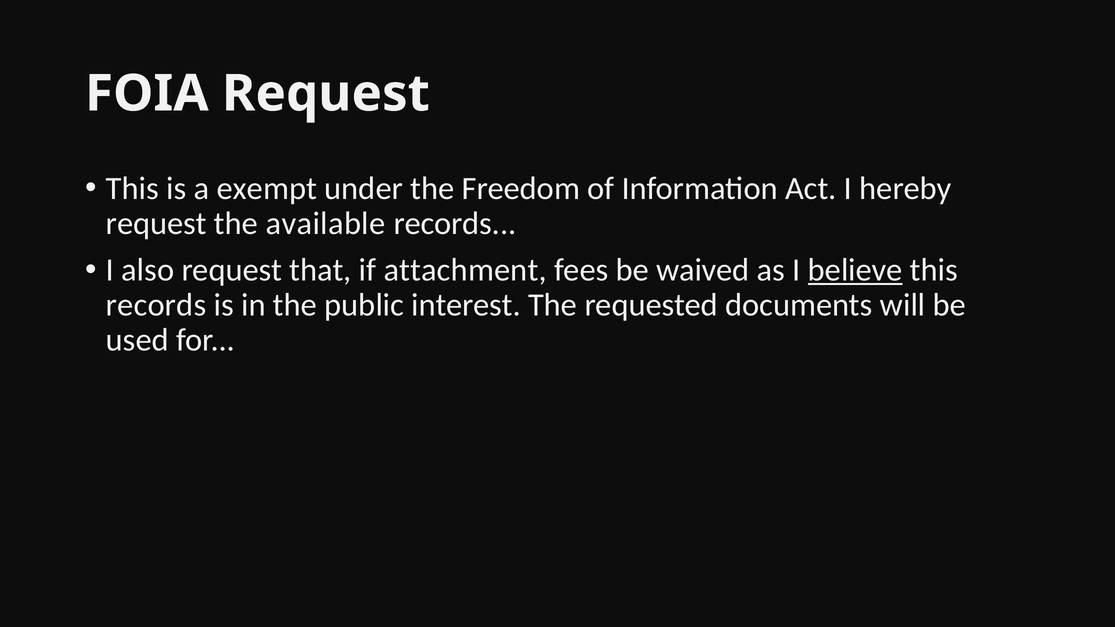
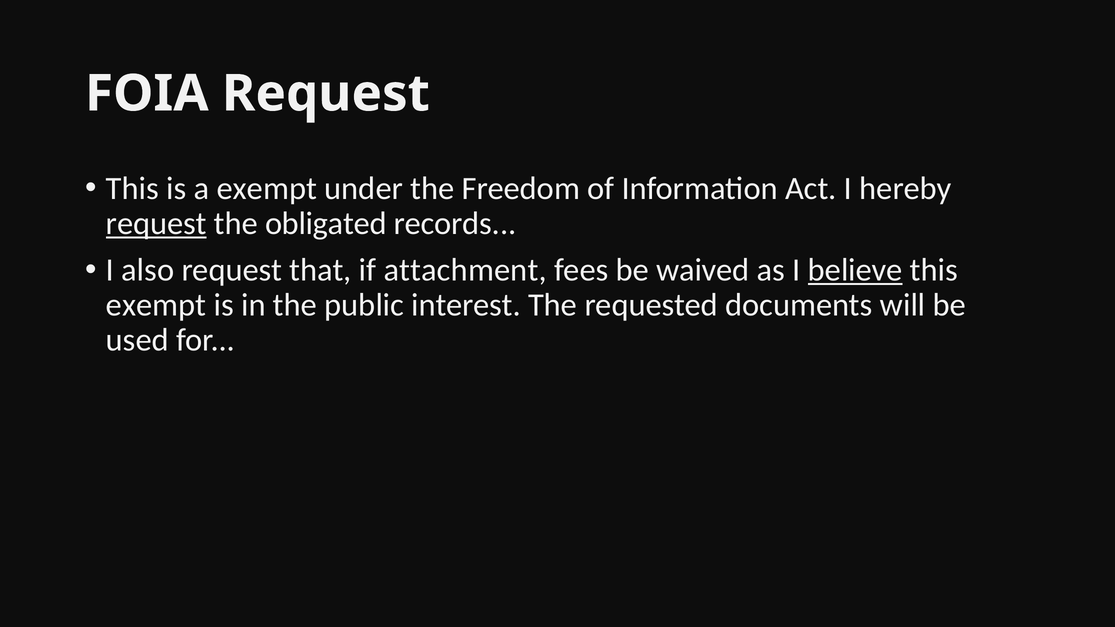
request underline: none -> present (156, 224)
available: available -> obligated (326, 224)
records: records -> exempt (156, 305)
